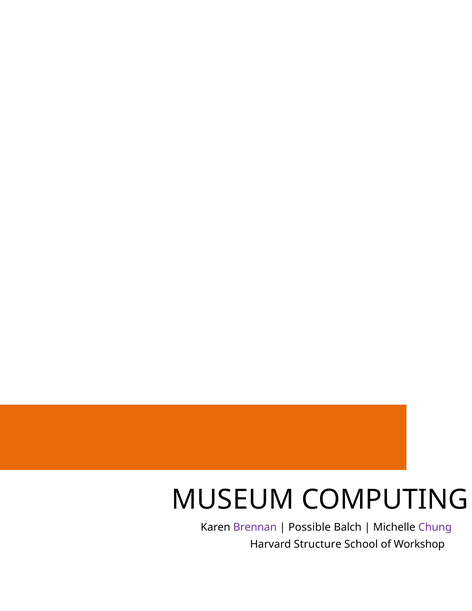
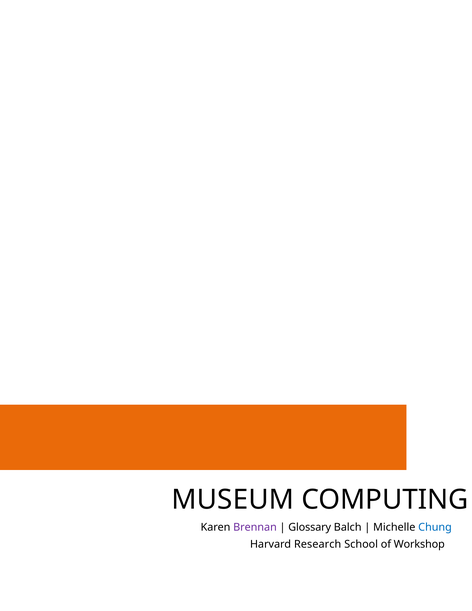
Possible: Possible -> Glossary (310, 527)
Chung colour: purple -> blue (435, 527)
Structure: Structure -> Research (318, 544)
